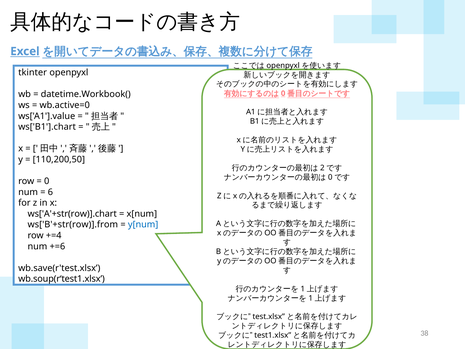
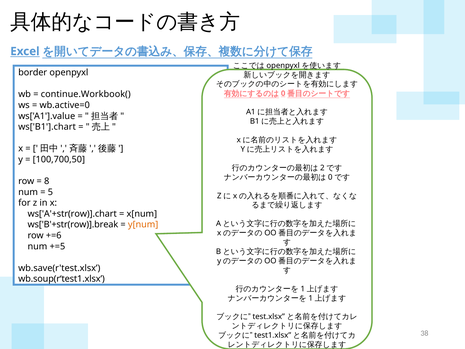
tkinter: tkinter -> border (33, 73)
datetime.Workbook(: datetime.Workbook( -> continue.Workbook( (86, 94)
110,200,50: 110,200,50 -> 100,700,50 (59, 159)
0: 0 -> 8 (47, 181)
6: 6 -> 5 (50, 192)
ws['B'+str(row)].from: ws['B'+str(row)].from -> ws['B'+str(row)].break (73, 225)
y[num colour: blue -> orange (143, 225)
+=4: +=4 -> +=6 (54, 235)
+=6: +=6 -> +=5 (57, 246)
